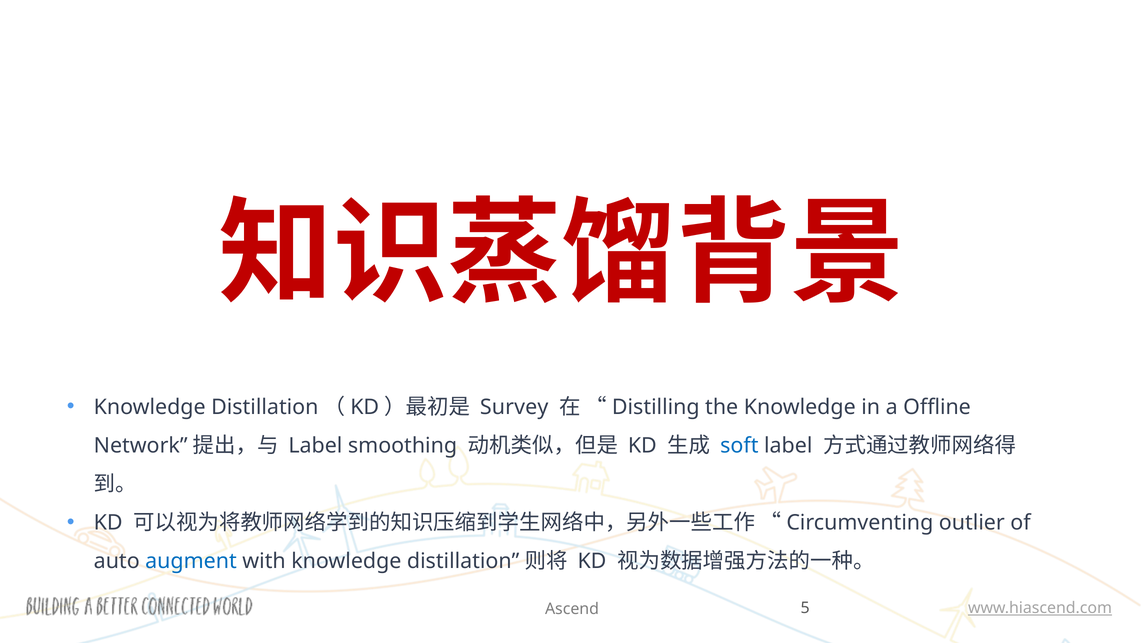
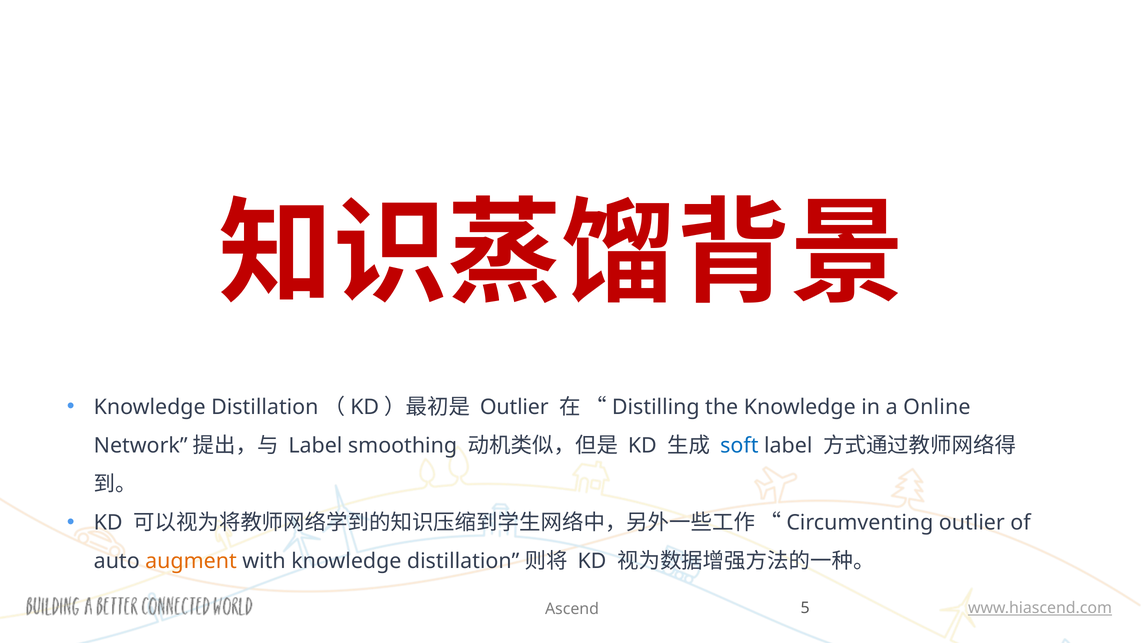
Survey: Survey -> Outlier (514, 407)
Offline: Offline -> Online (937, 407)
augment colour: blue -> orange (191, 561)
